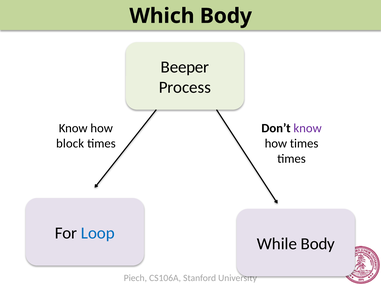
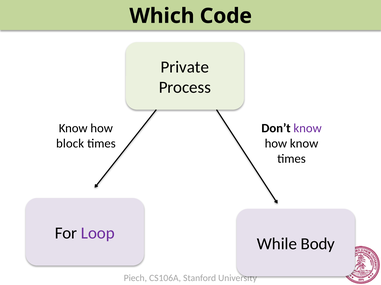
Which Body: Body -> Code (226, 16)
Beeper: Beeper -> Private (185, 67)
how times: times -> know (304, 144)
Loop colour: blue -> purple (98, 234)
